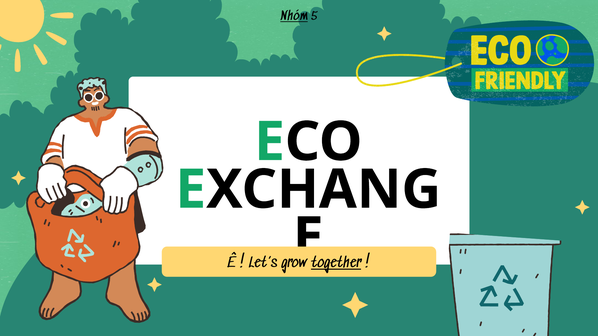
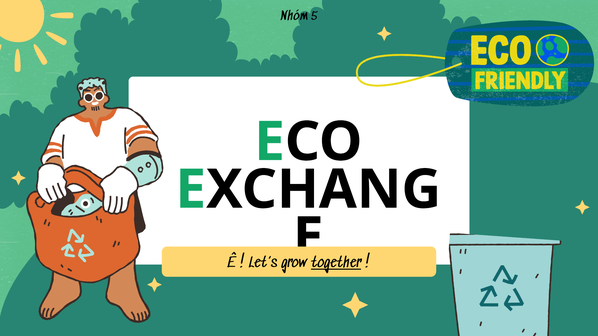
Nhóm underline: present -> none (294, 17)
